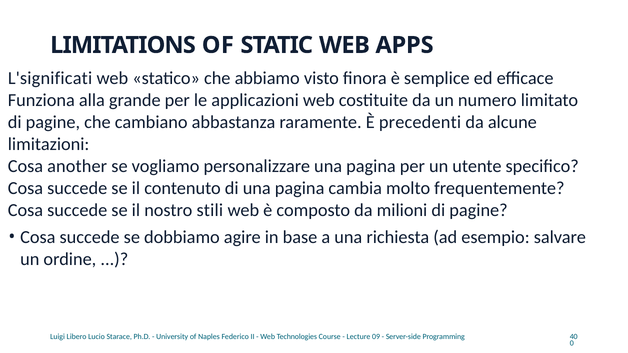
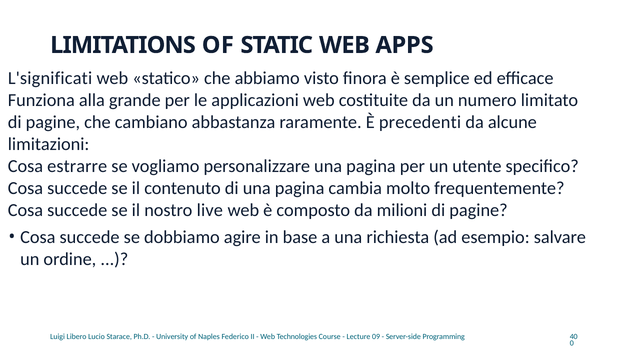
another: another -> estrarre (77, 166)
stili: stili -> live (210, 210)
